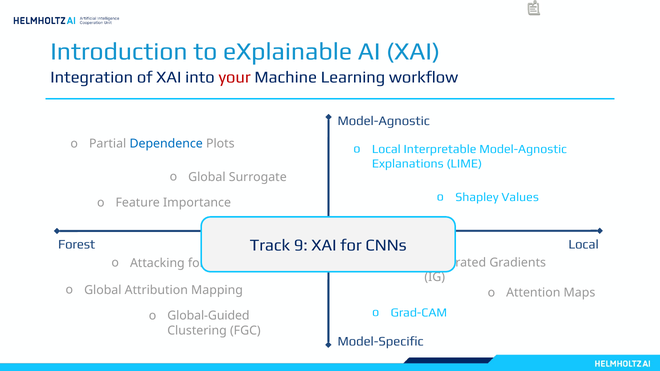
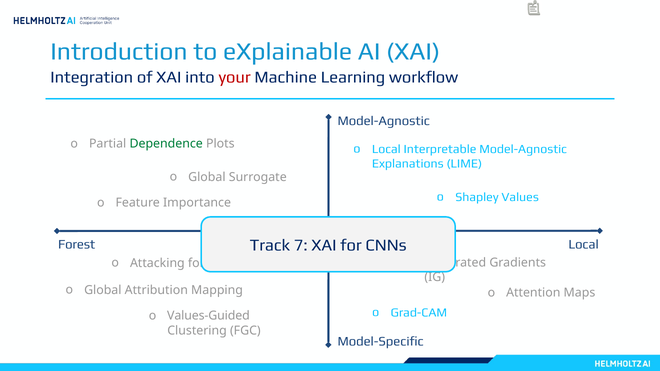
Dependence colour: blue -> green (166, 144)
9: 9 -> 7 (301, 246)
Global-Guided: Global-Guided -> Values-Guided (208, 316)
